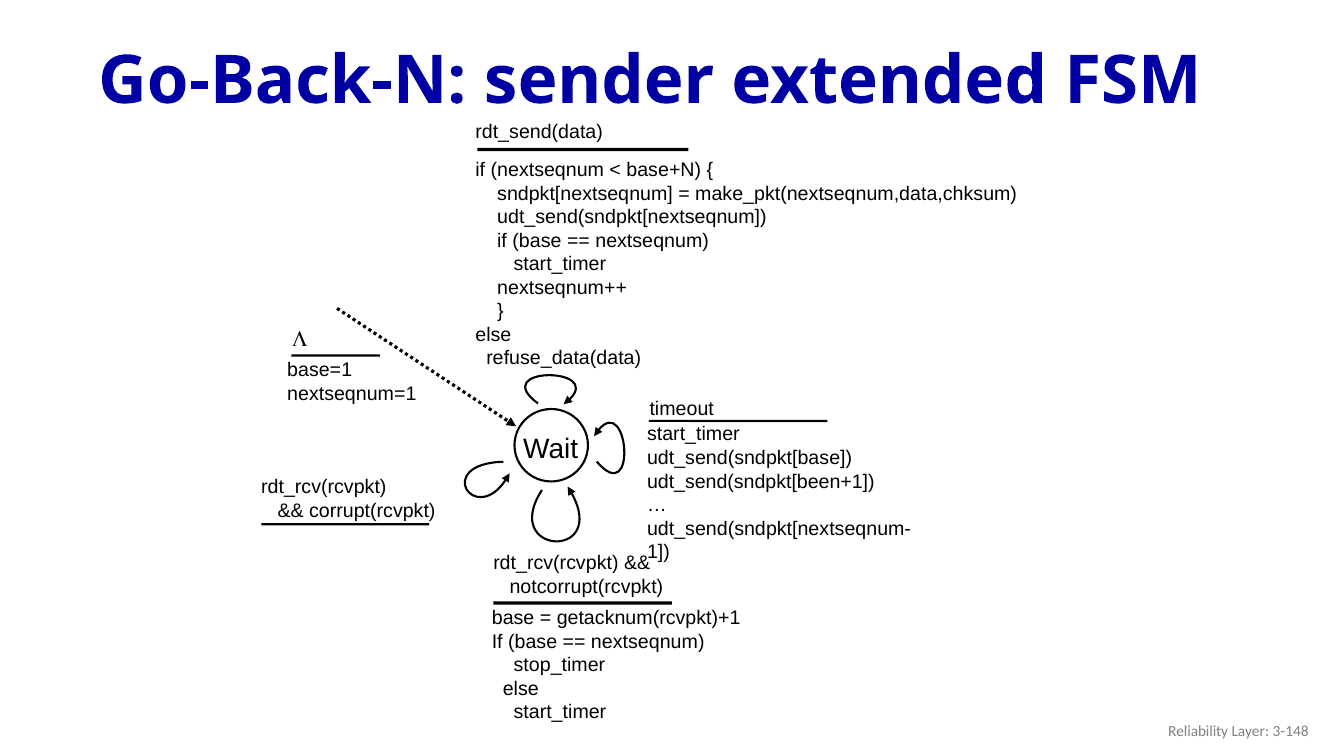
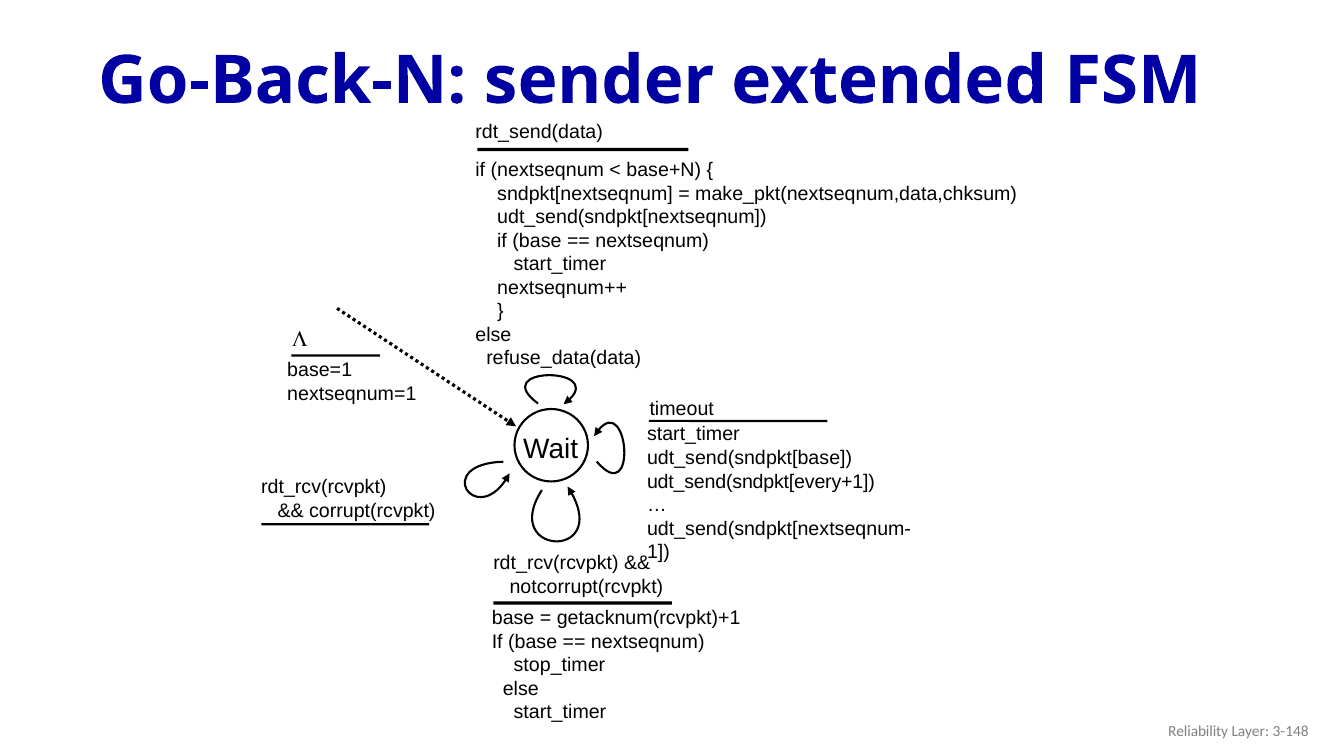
udt_send(sndpkt[been+1: udt_send(sndpkt[been+1 -> udt_send(sndpkt[every+1 (761, 482)
